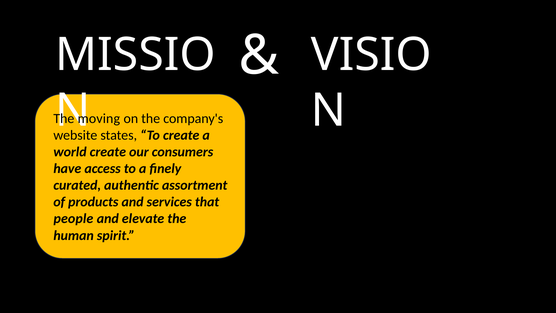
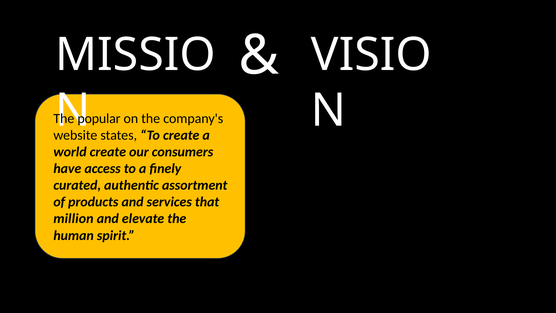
moving: moving -> popular (99, 118)
people: people -> million (73, 219)
